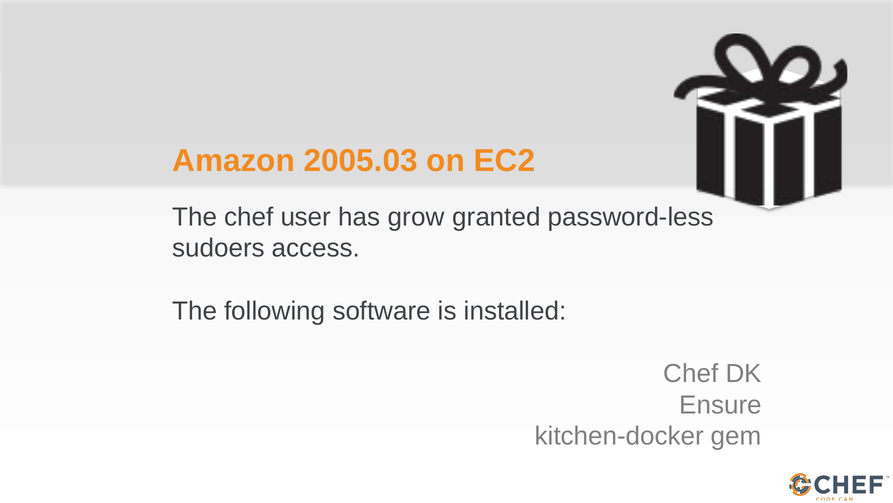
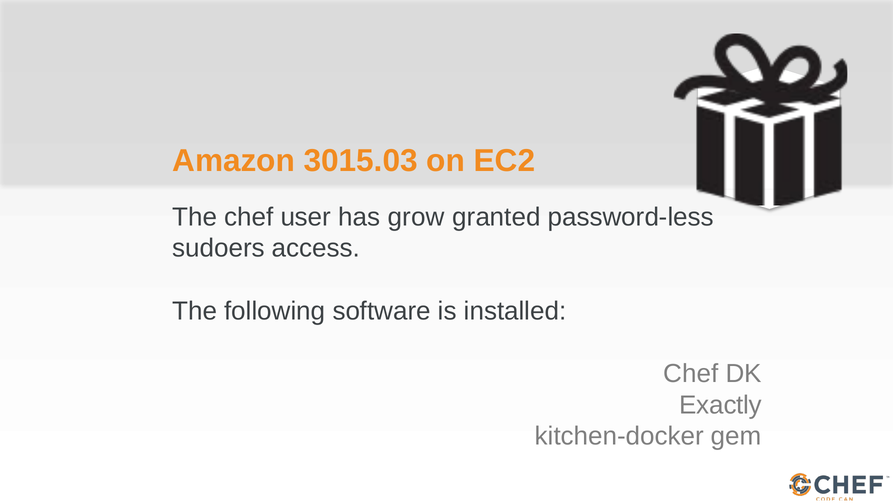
2005.03: 2005.03 -> 3015.03 (361, 161)
Ensure: Ensure -> Exactly (721, 404)
